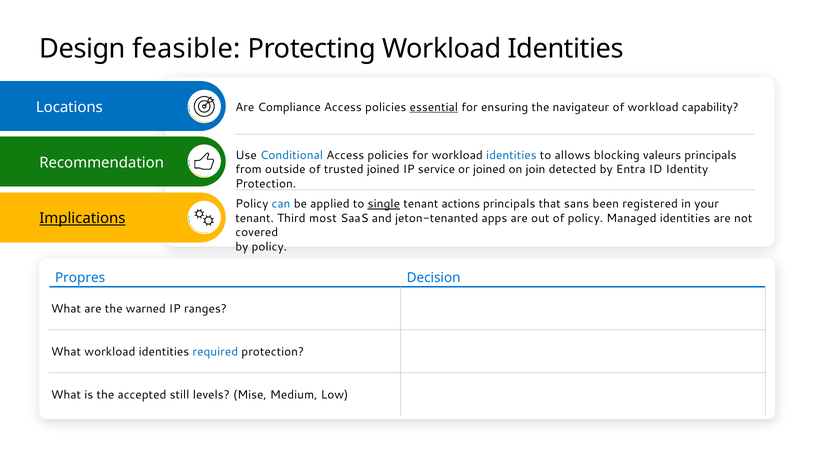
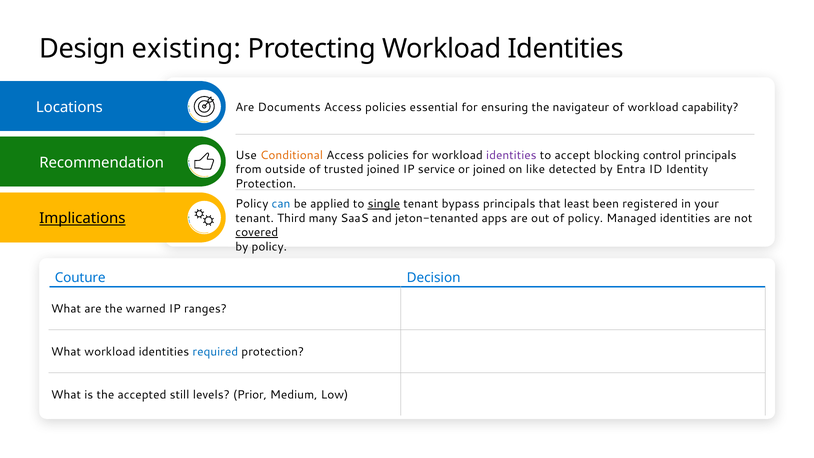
feasible: feasible -> existing (186, 49)
Compliance: Compliance -> Documents (289, 107)
essential underline: present -> none (434, 107)
Conditional colour: blue -> orange (292, 155)
identities colour: blue -> purple (511, 155)
allows: allows -> accept (573, 155)
valeurs: valeurs -> control (662, 155)
join: join -> like (535, 169)
actions: actions -> bypass (461, 204)
sans: sans -> least (577, 204)
most: most -> many (323, 218)
covered underline: none -> present (257, 232)
Propres: Propres -> Couture (80, 278)
Mise: Mise -> Prior (250, 395)
